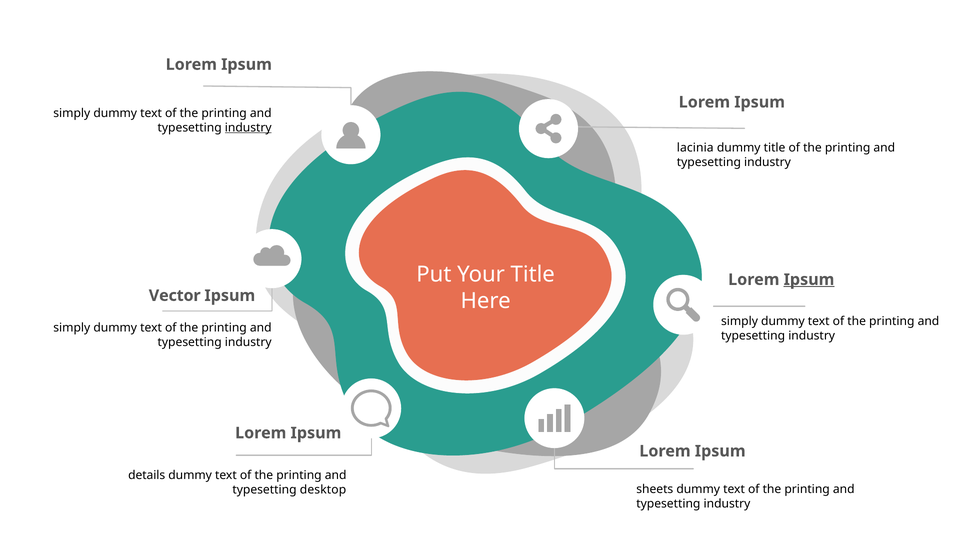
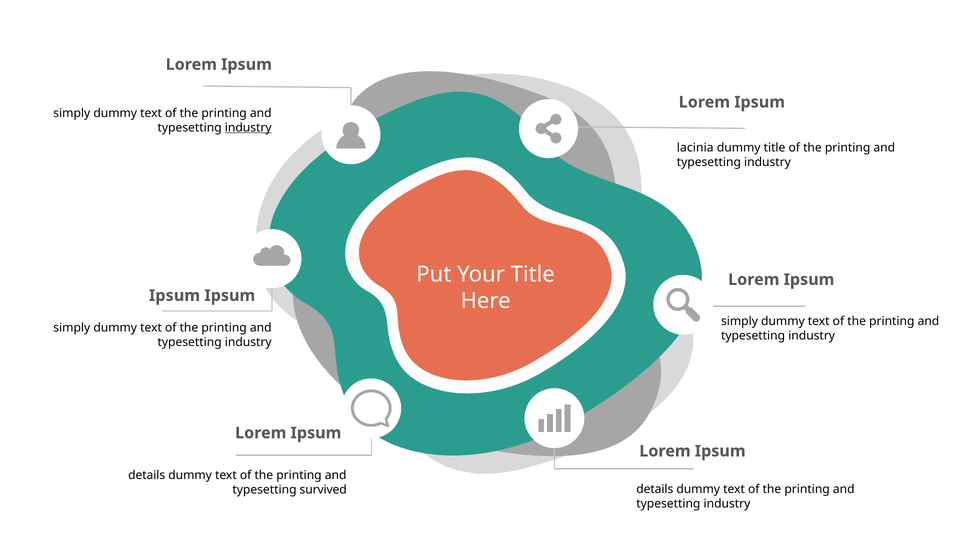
Ipsum underline: present -> none (809, 280)
Vector: Vector -> Ipsum (175, 296)
sheets: sheets -> details (655, 489)
desktop: desktop -> survived (323, 490)
